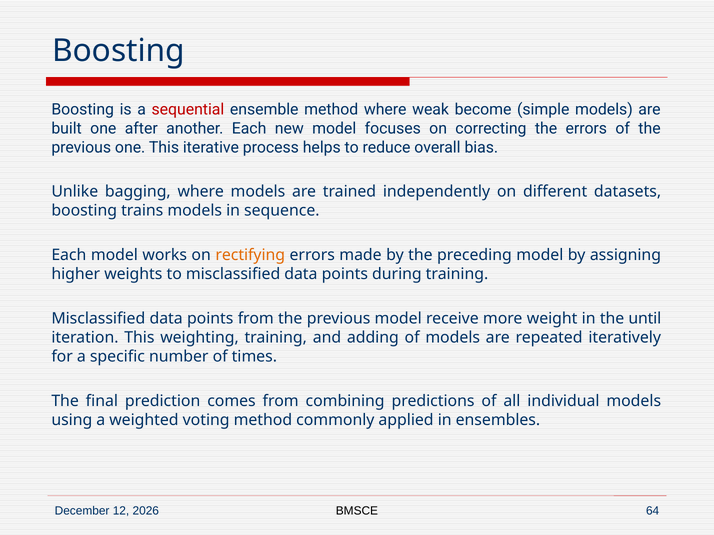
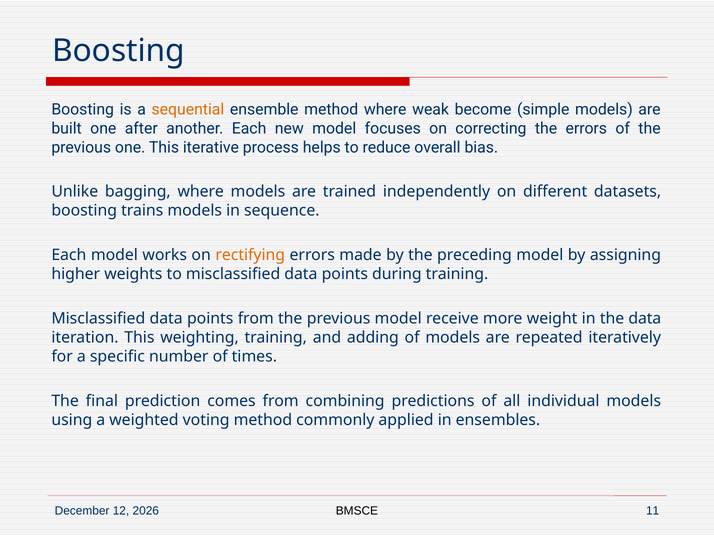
sequential colour: red -> orange (188, 109)
the until: until -> data (645, 319)
64: 64 -> 11 (653, 511)
